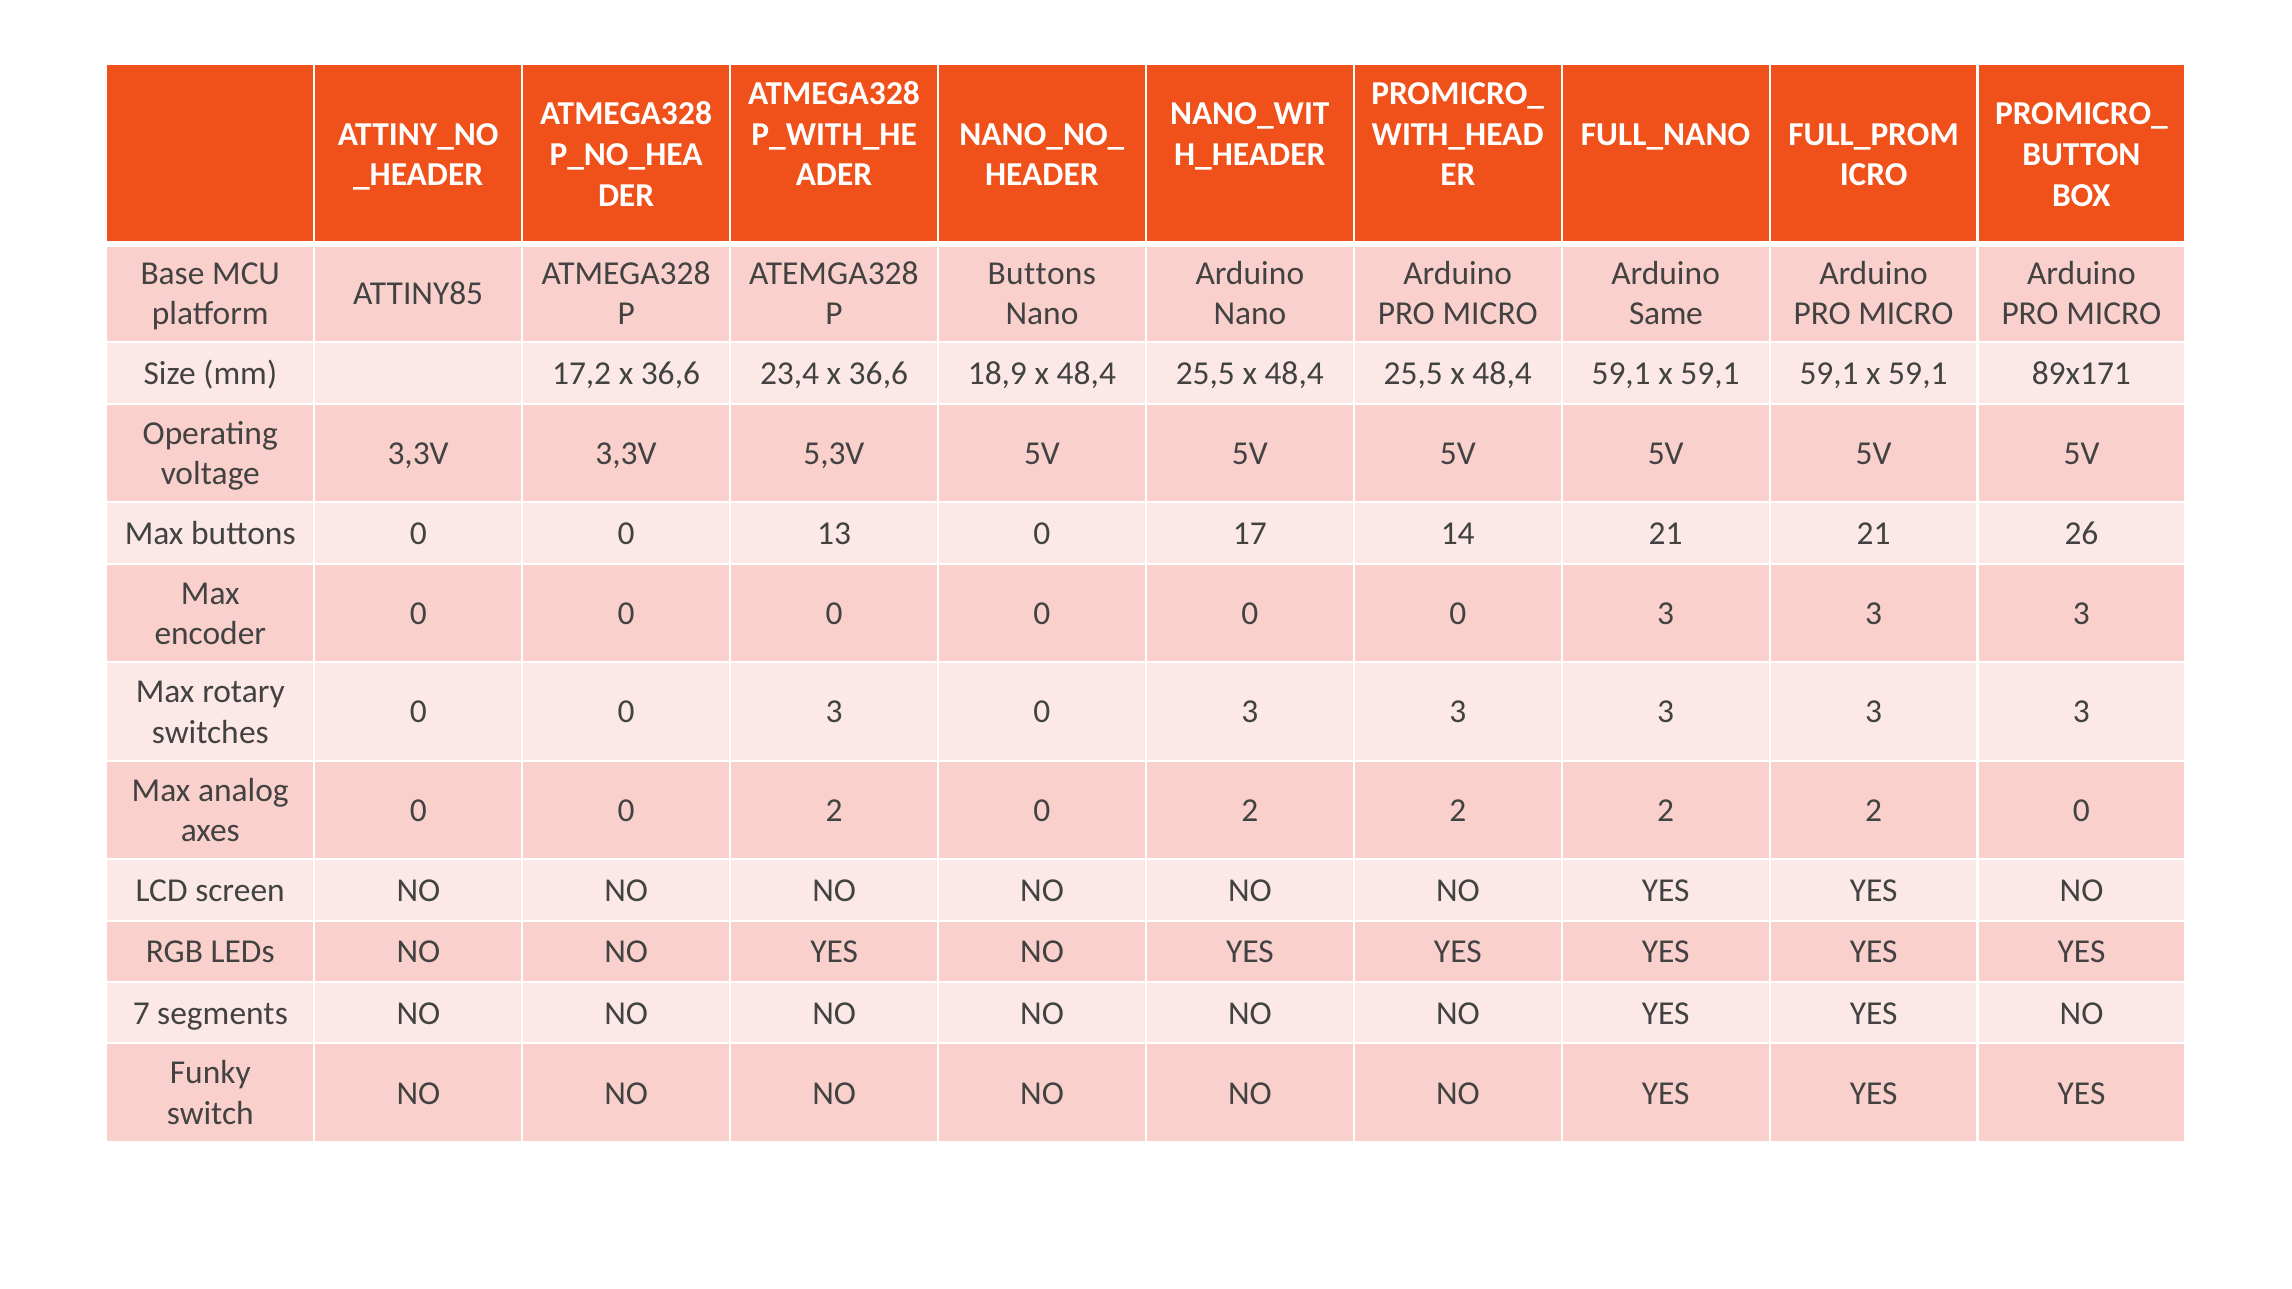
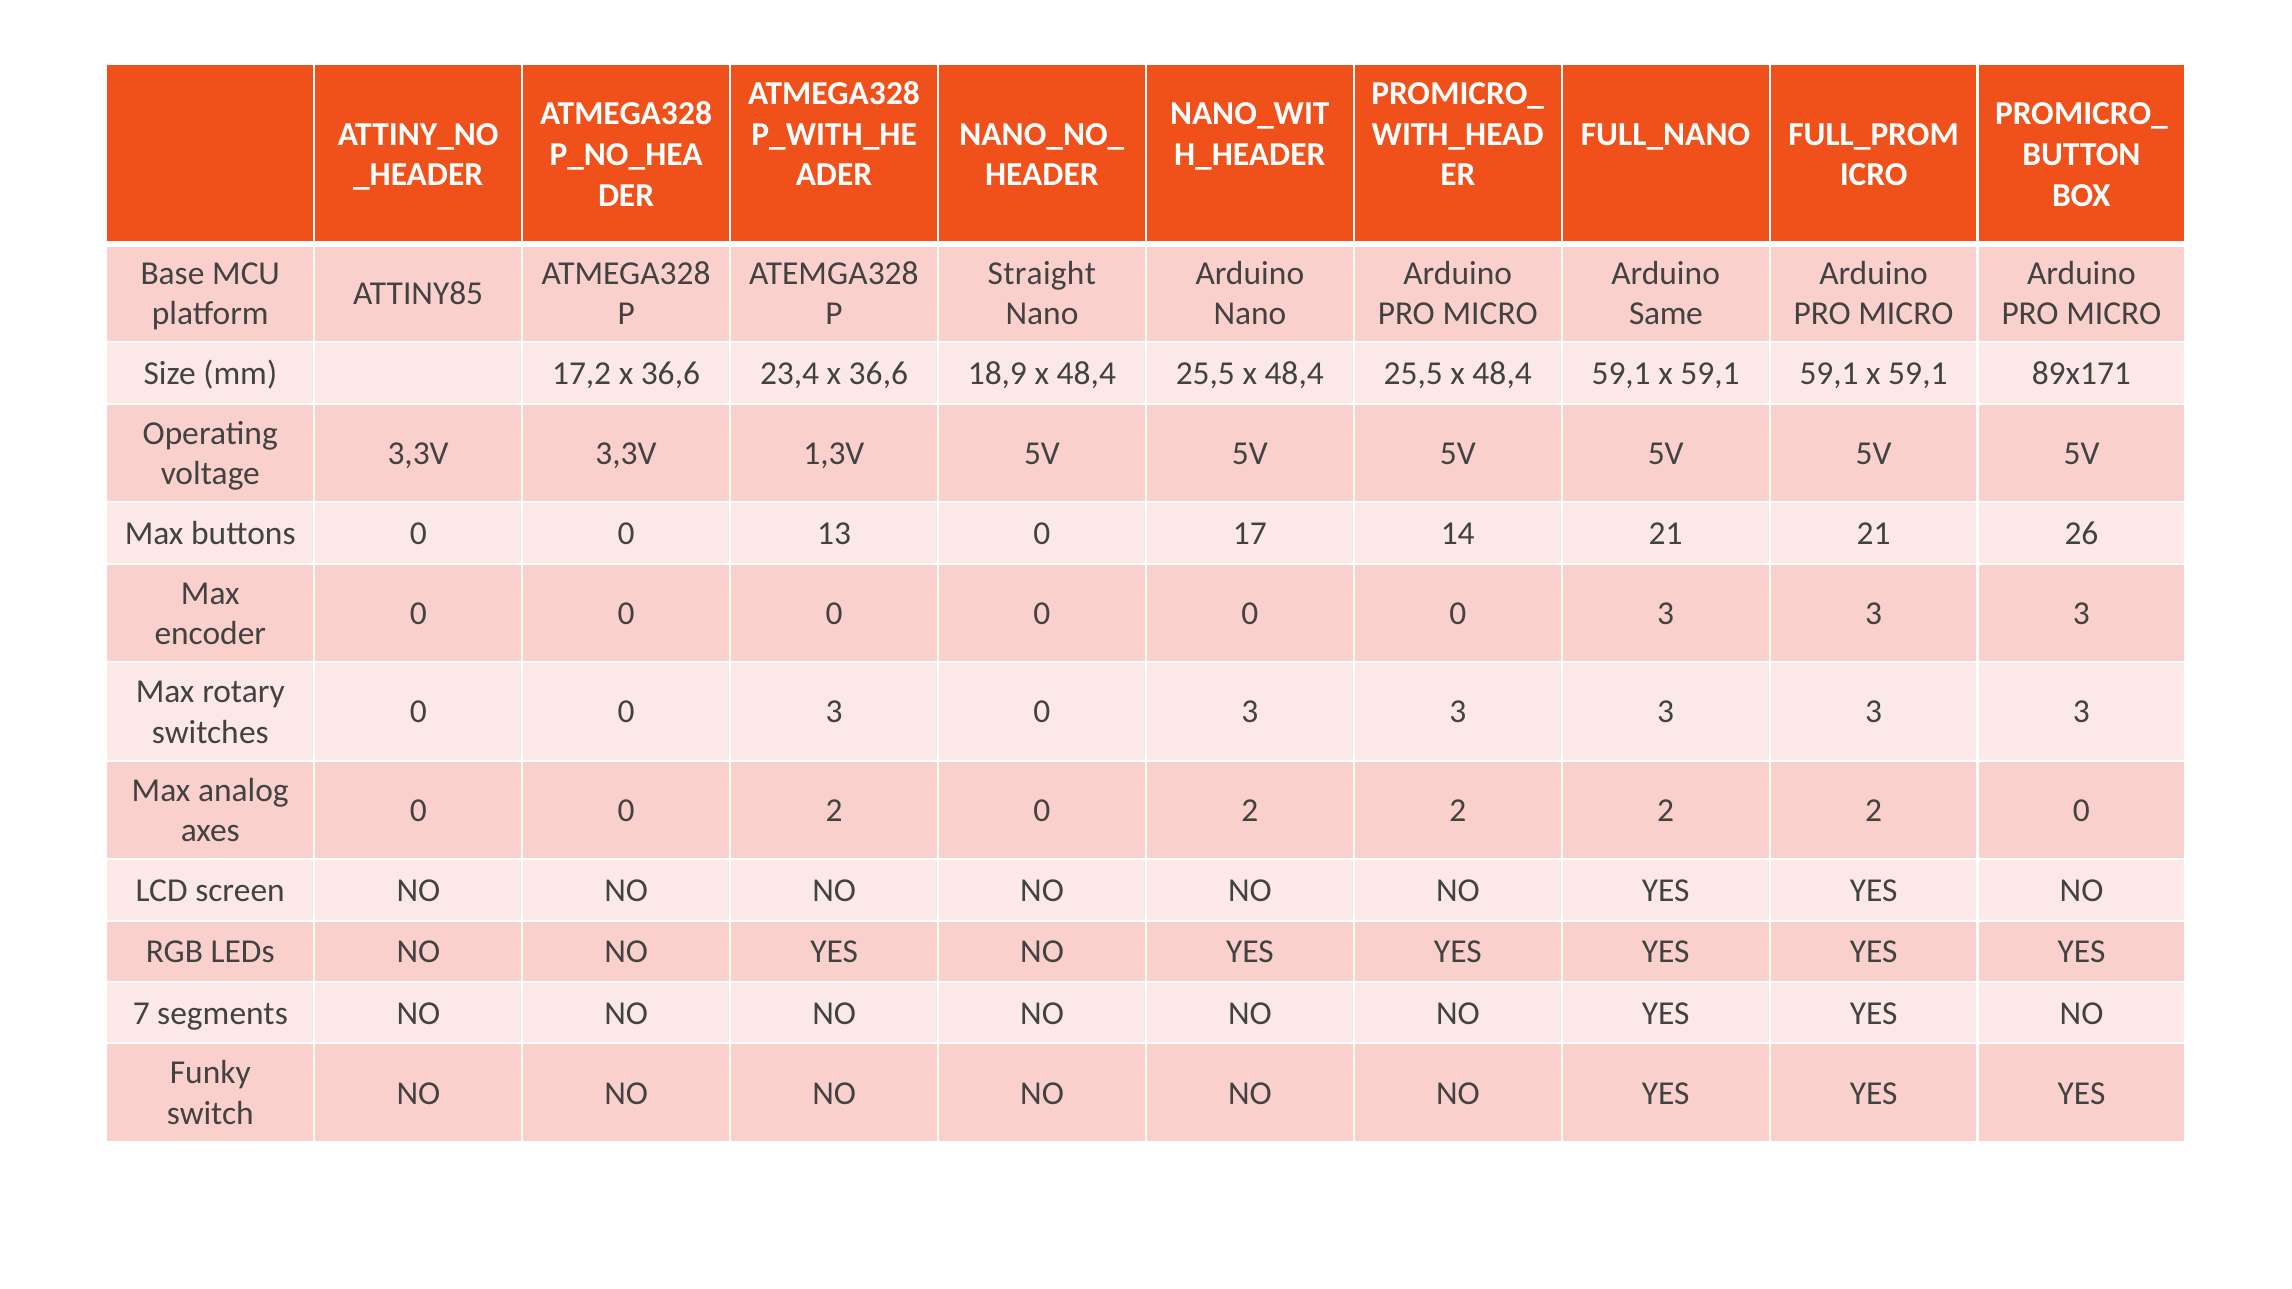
Buttons: Buttons -> Straight (1042, 273)
5,3V: 5,3V -> 1,3V (834, 454)
